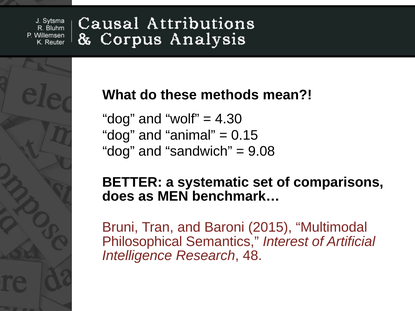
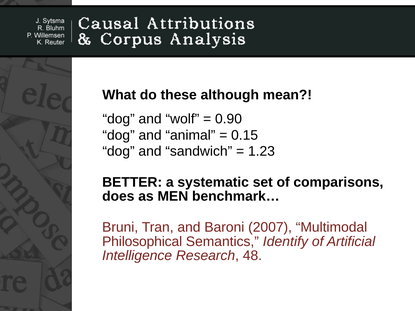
methods: methods -> although (230, 95)
4.30: 4.30 -> 0.90 (228, 119)
9.08: 9.08 -> 1.23 (261, 151)
2015: 2015 -> 2007 (270, 228)
Interest: Interest -> Identify (285, 242)
